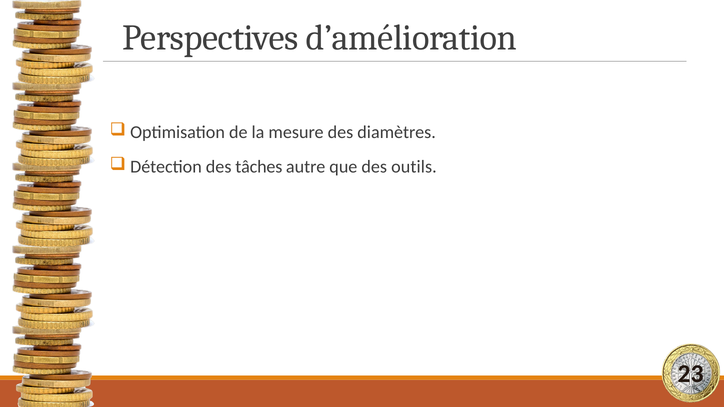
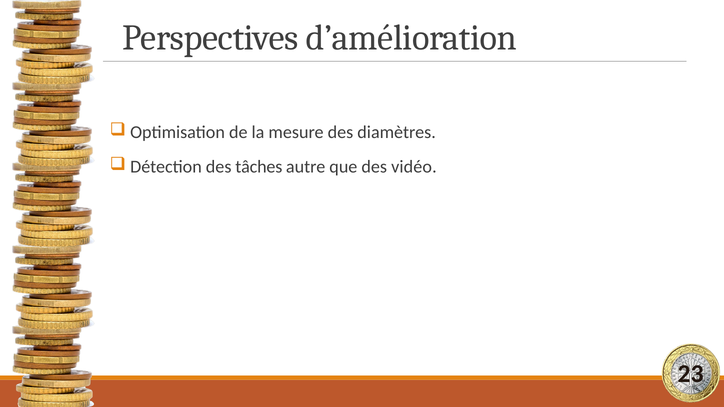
outils: outils -> vidéo (414, 167)
